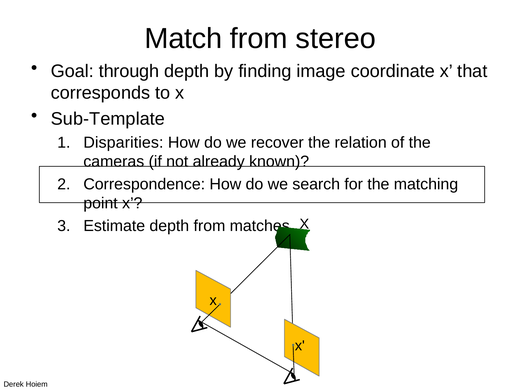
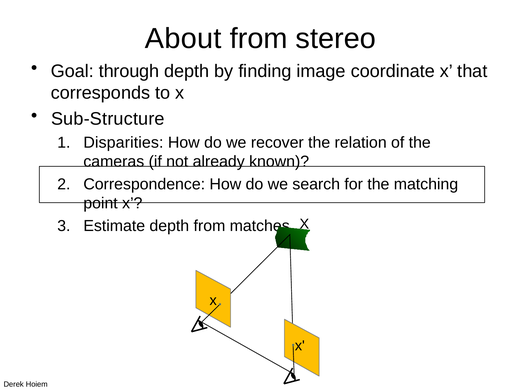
Match: Match -> About (183, 39)
Sub-Template: Sub-Template -> Sub-Structure (108, 119)
